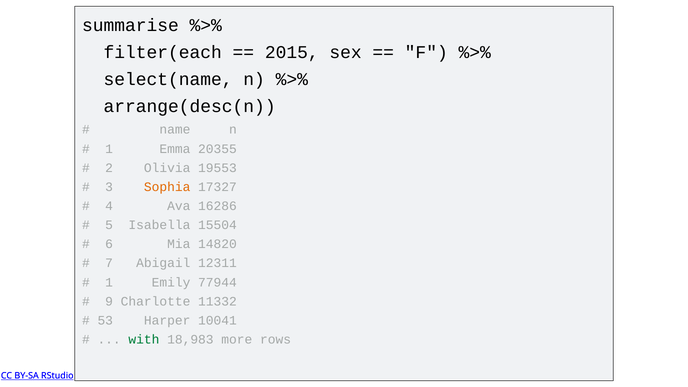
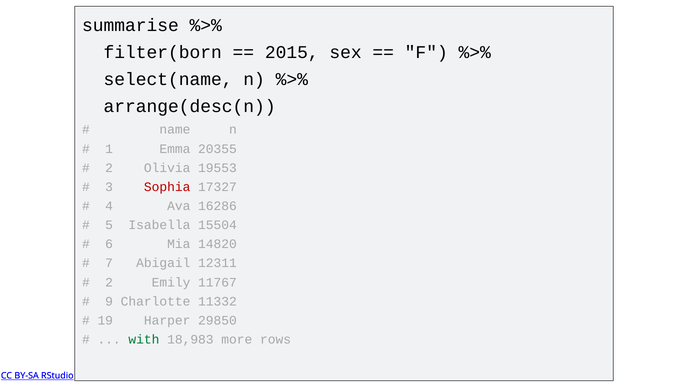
filter(each: filter(each -> filter(born (163, 52)
Sophia colour: orange -> red (167, 187)
1: 1 -> 2 (109, 282)
77944: 77944 -> 11767 (217, 282)
53: 53 -> 19 (105, 320)
10041: 10041 -> 29850 (217, 320)
